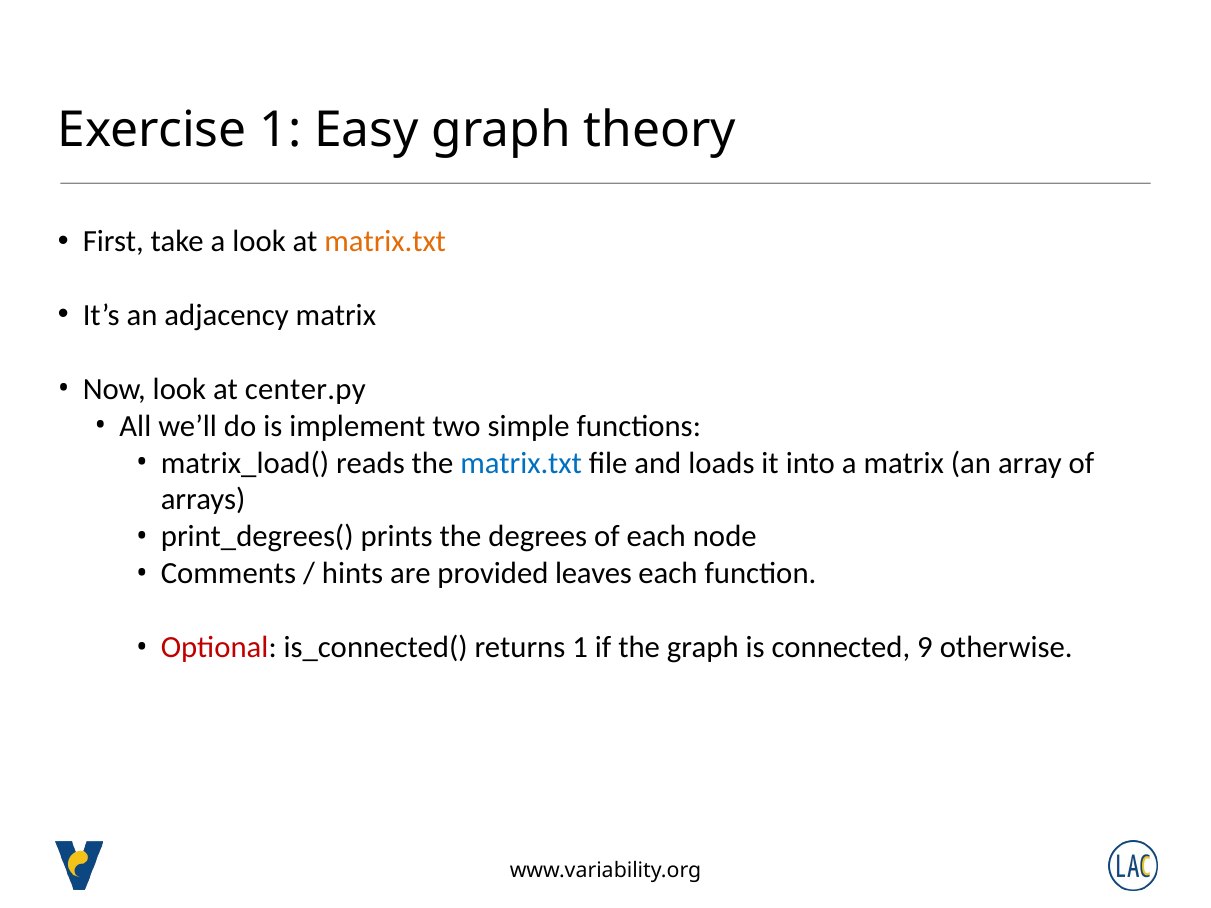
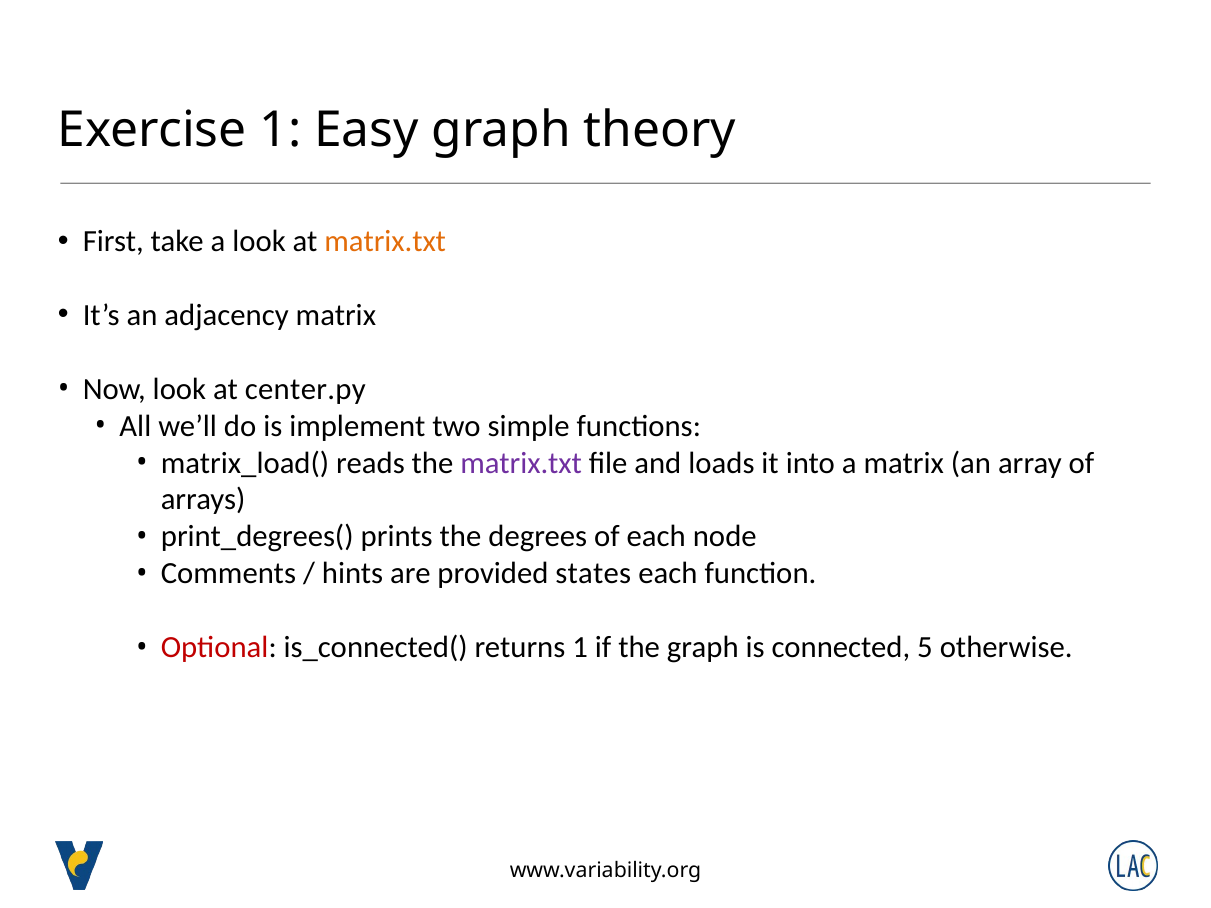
matrix.txt colour: blue -> purple (521, 463)
leaves: leaves -> states (593, 574)
9: 9 -> 5 (925, 647)
